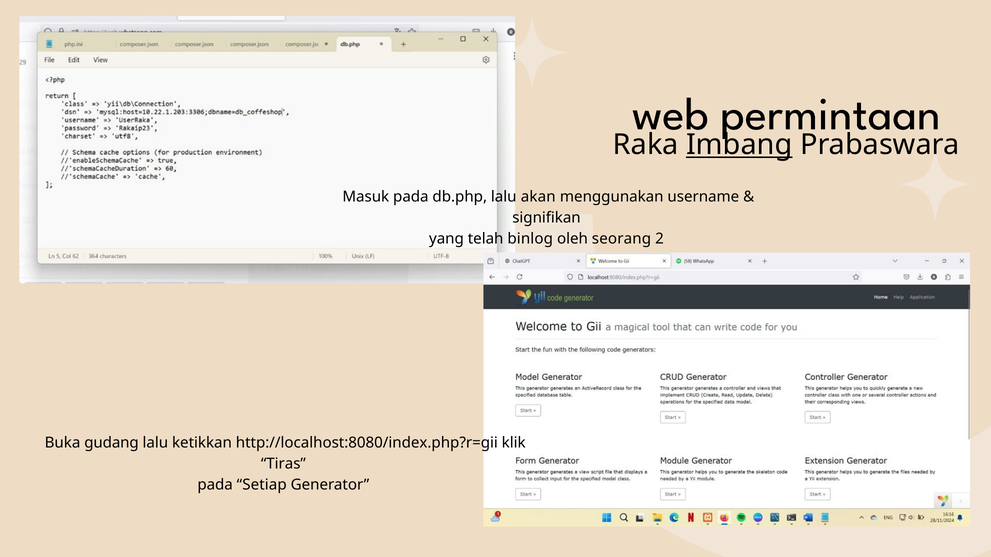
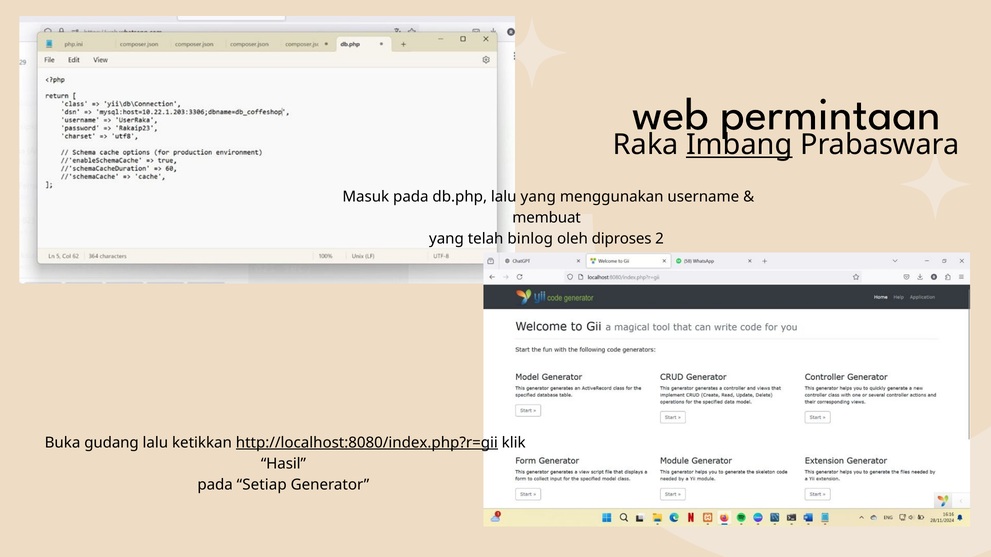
lalu akan: akan -> yang (538, 197)
signifikan: signifikan -> membuat (547, 218)
seorang: seorang -> diproses (622, 239)
http://localhost:8080/index.php?r=gii underline: none -> present (367, 443)
Tiras: Tiras -> Hasil (283, 464)
